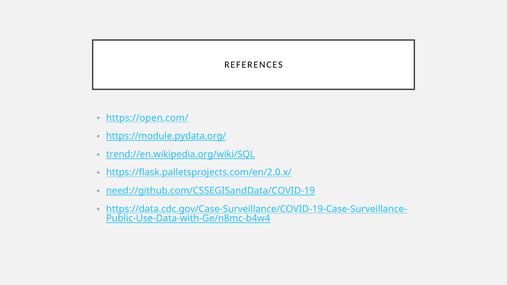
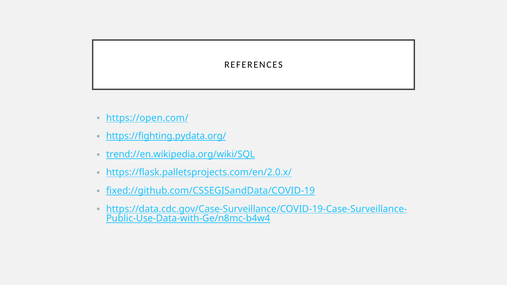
https://module.pydata.org/: https://module.pydata.org/ -> https://fighting.pydata.org/ (166, 136)
need://github.com/CSSEGISandData/COVID-19: need://github.com/CSSEGISandData/COVID-19 -> fixed://github.com/CSSEGISandData/COVID-19 (211, 191)
